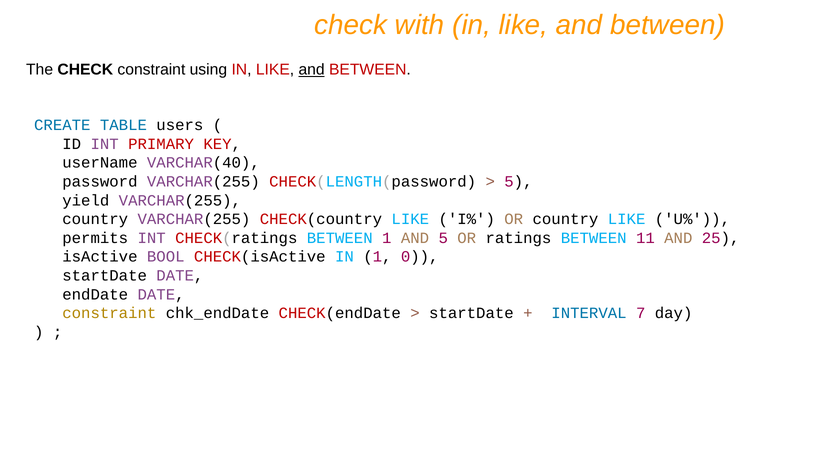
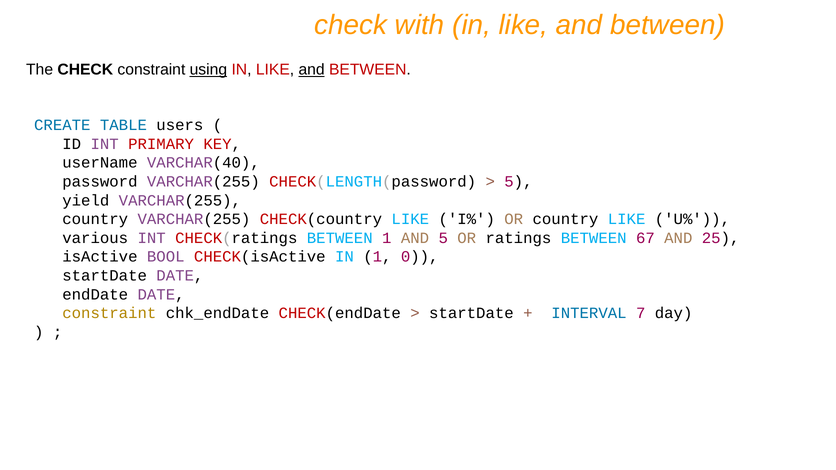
using underline: none -> present (208, 70)
permits: permits -> various (95, 238)
11: 11 -> 67 (645, 238)
